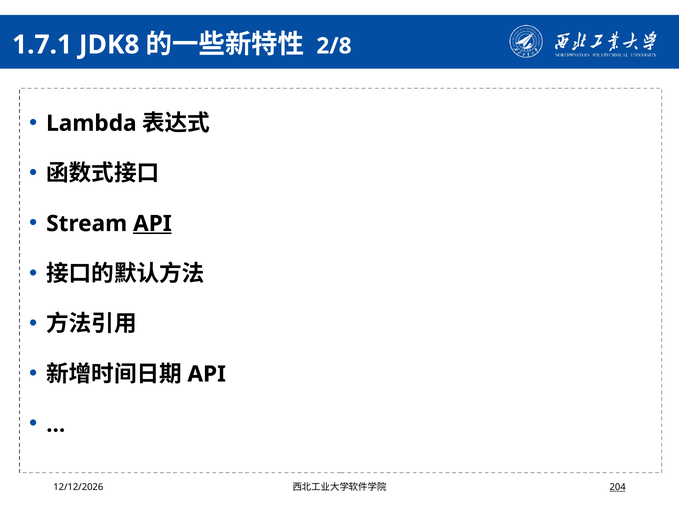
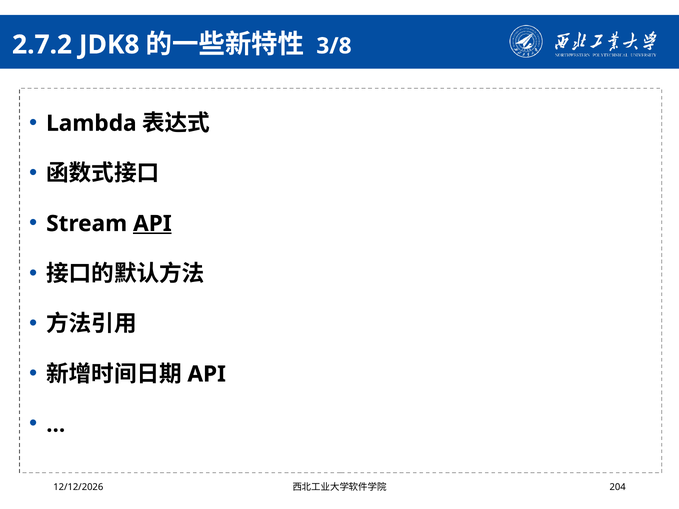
1.7.1: 1.7.1 -> 2.7.2 (42, 45)
2/8: 2/8 -> 3/8 (334, 46)
204 underline: present -> none (618, 487)
